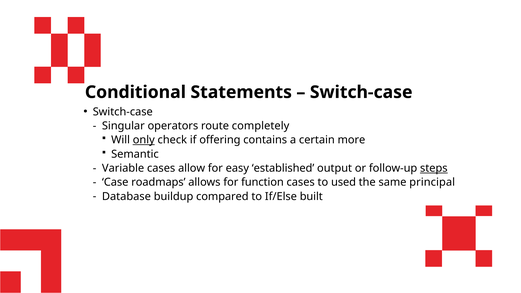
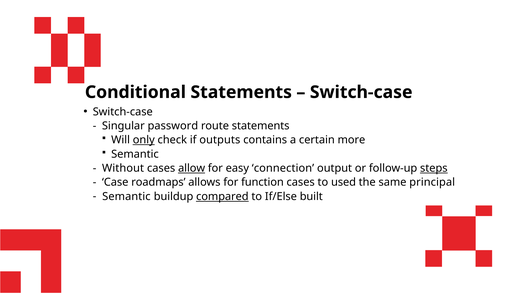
operators: operators -> password (173, 126)
route completely: completely -> statements (261, 126)
offering: offering -> outputs (220, 140)
Variable: Variable -> Without (123, 168)
allow underline: none -> present (192, 168)
established: established -> connection (283, 168)
Database: Database -> Semantic (126, 196)
compared underline: none -> present (222, 196)
